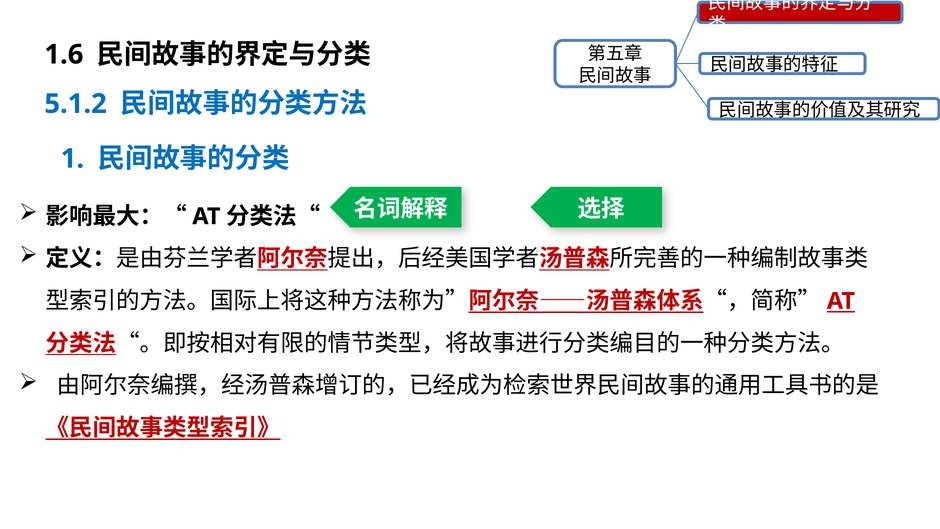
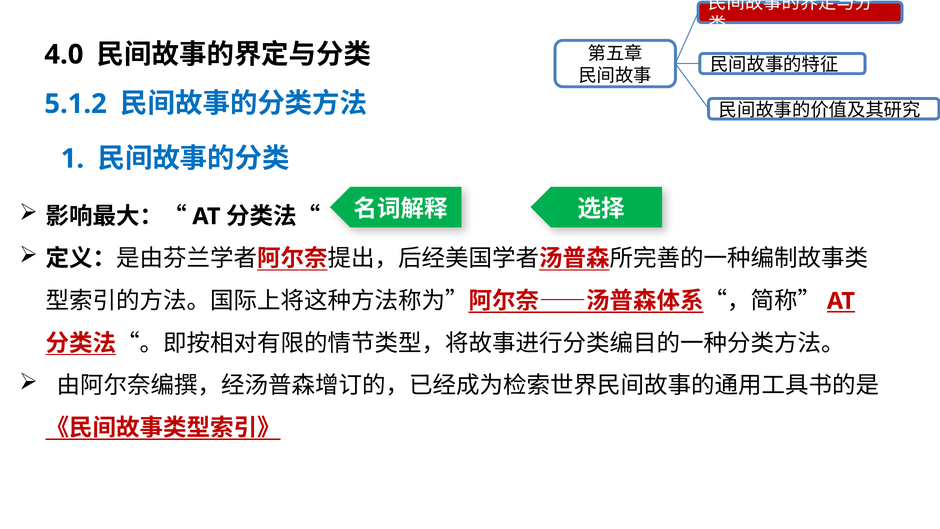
1.6: 1.6 -> 4.0 (64, 54)
